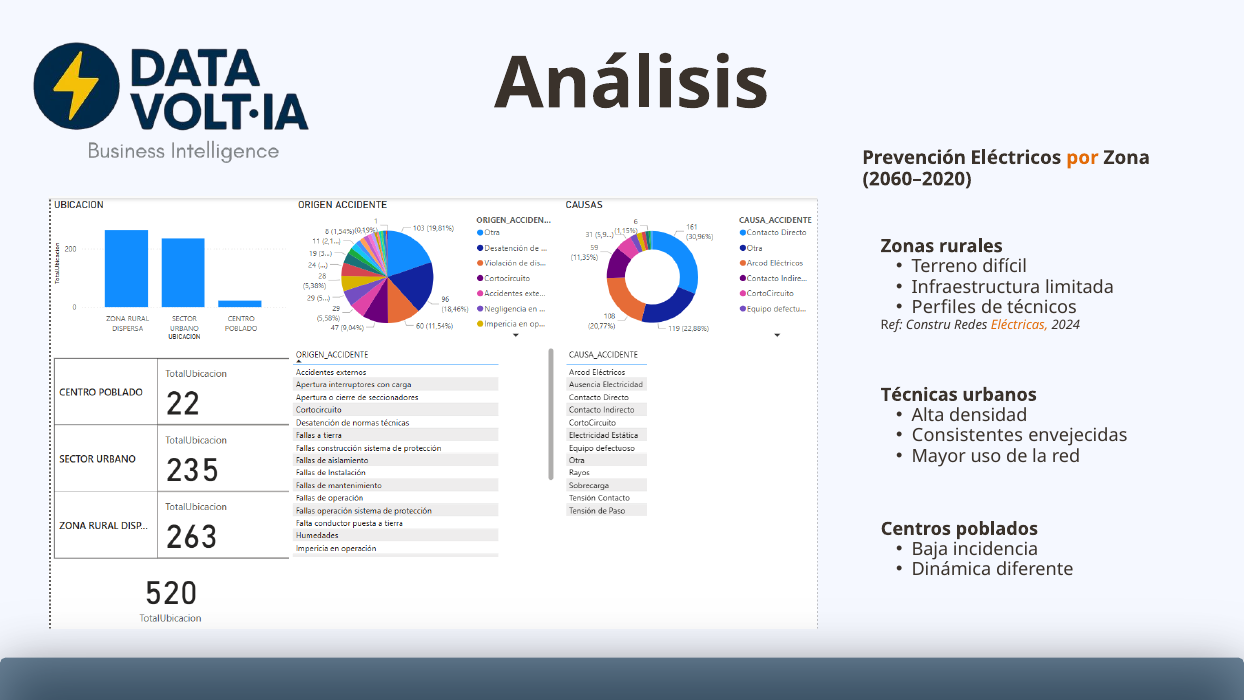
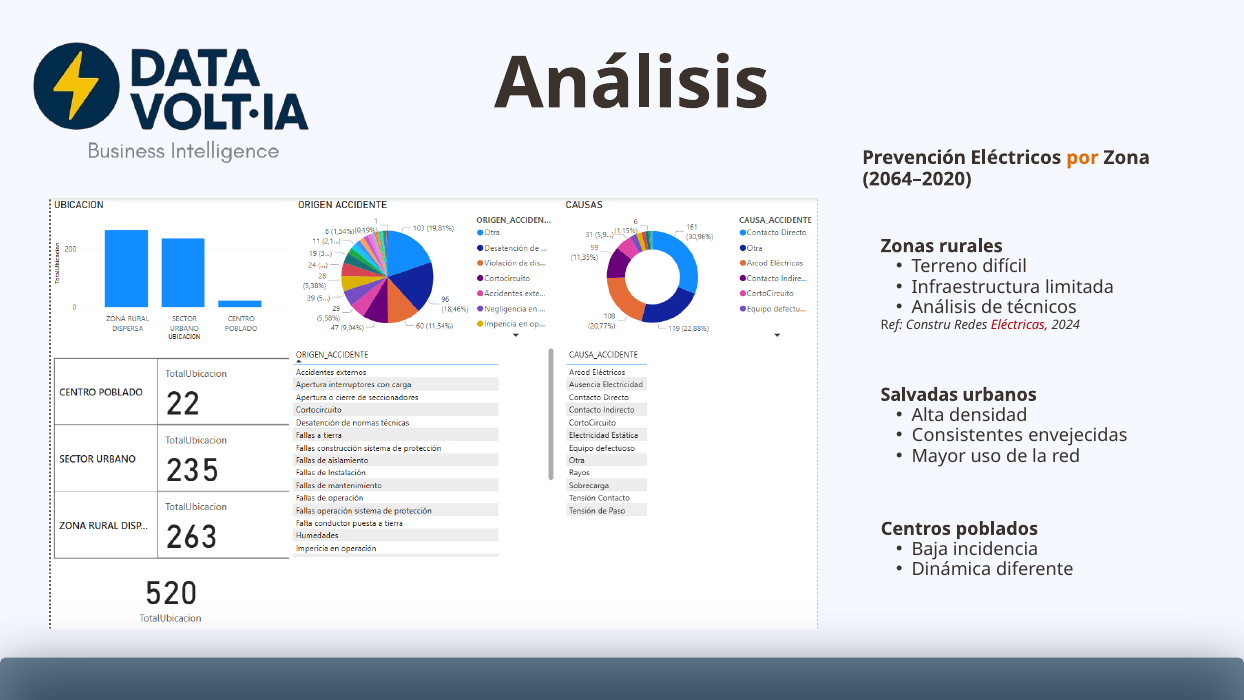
2060–2020: 2060–2020 -> 2064–2020 (917, 179)
Perfiles: Perfiles -> Análisis (944, 308)
Eléctricas colour: orange -> red (1020, 325)
Técnicas: Técnicas -> Salvadas (919, 395)
